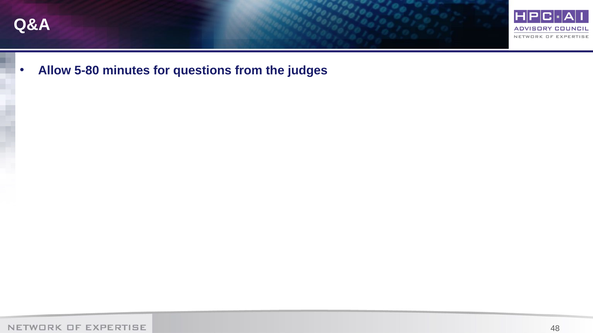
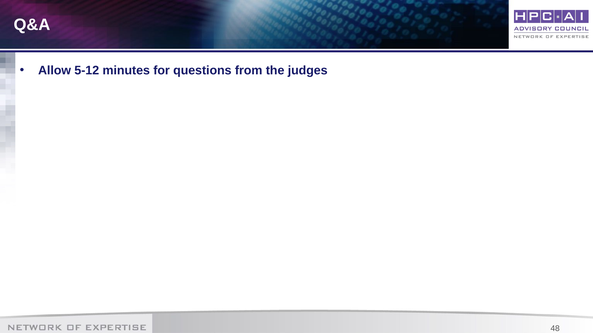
5-80: 5-80 -> 5-12 (87, 70)
